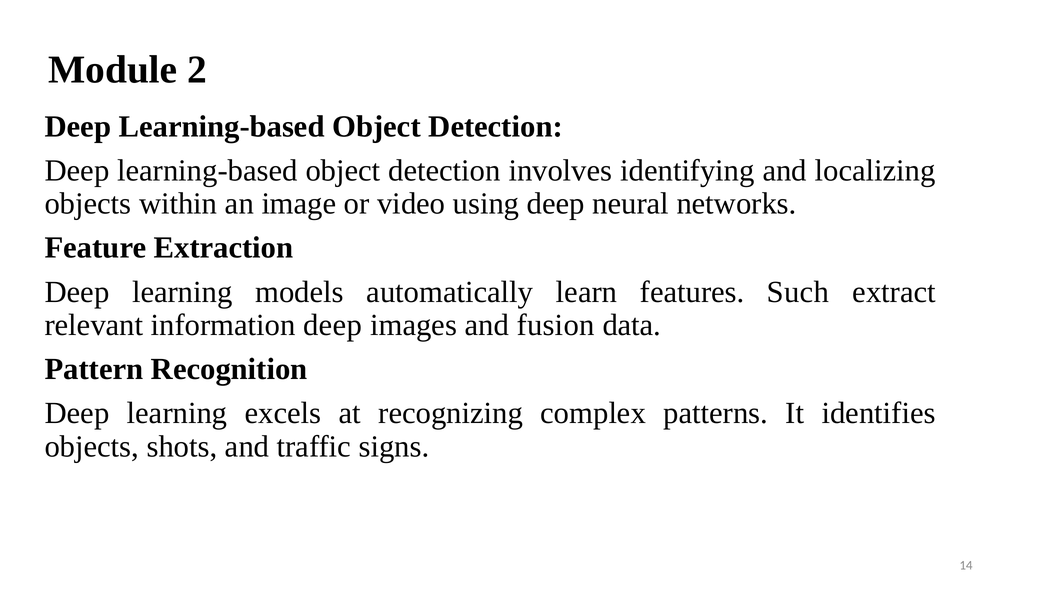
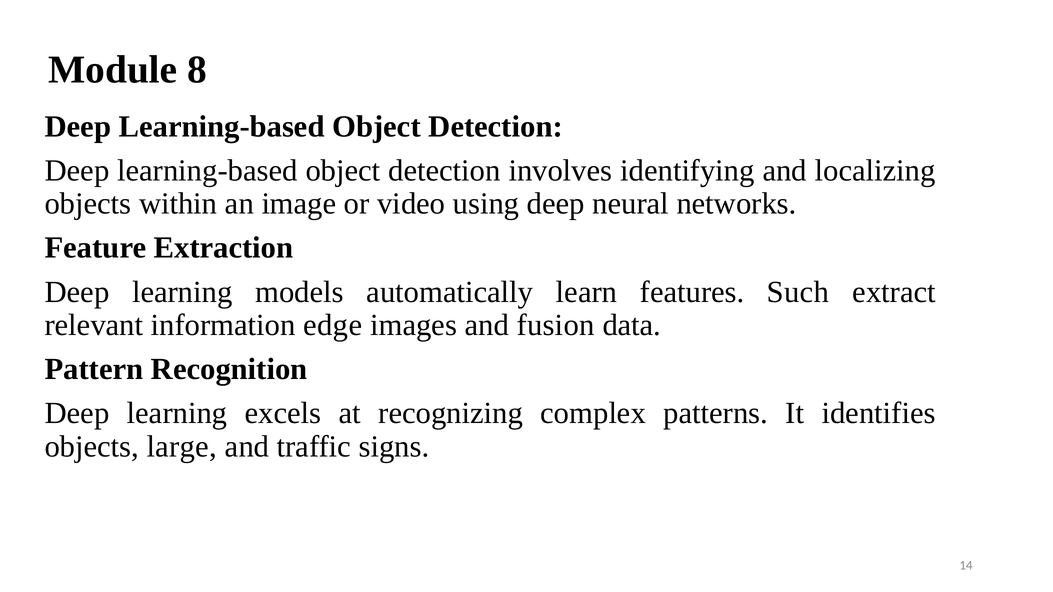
2: 2 -> 8 (197, 70)
information deep: deep -> edge (333, 325)
shots: shots -> large (182, 447)
